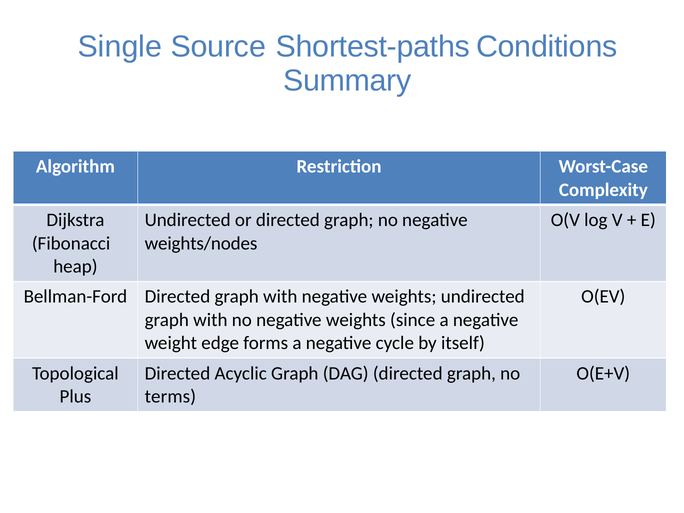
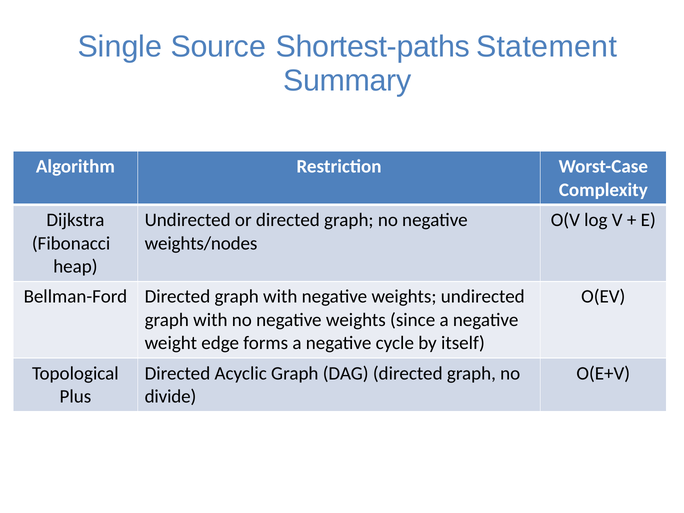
Conditions: Conditions -> Statement (547, 47)
terms: terms -> divide (170, 397)
